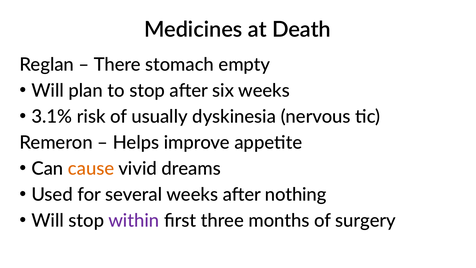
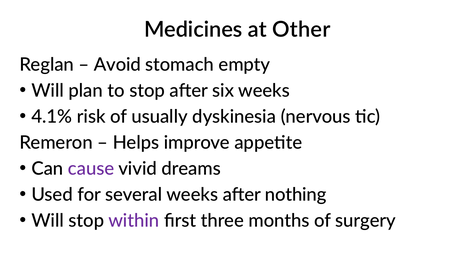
Death: Death -> Other (301, 29)
There: There -> Avoid (117, 65)
3.1%: 3.1% -> 4.1% (52, 117)
cause colour: orange -> purple (91, 169)
